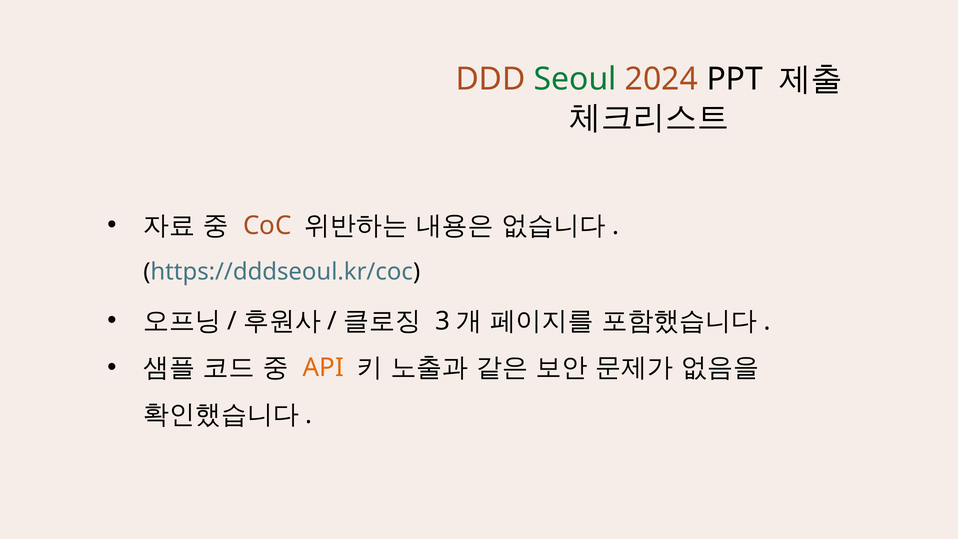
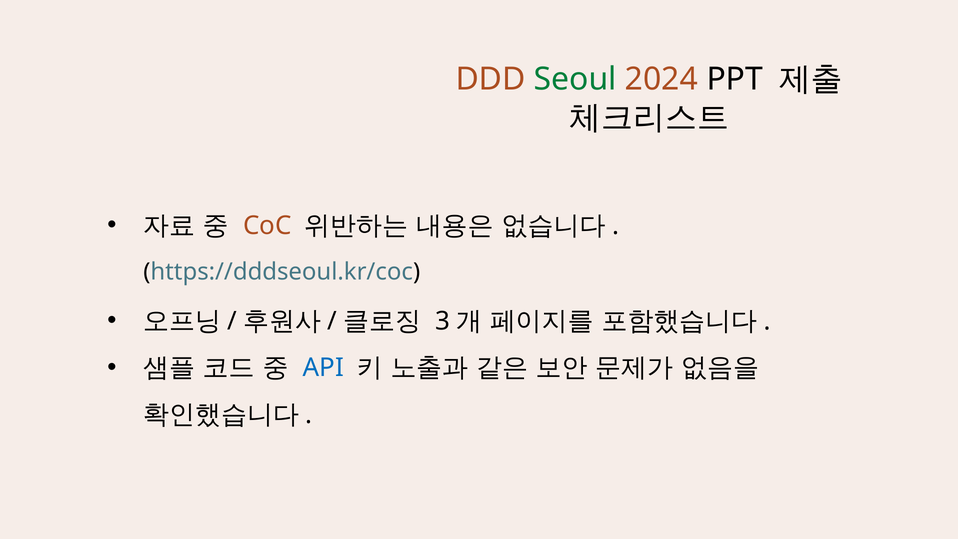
API colour: orange -> blue (323, 368)
